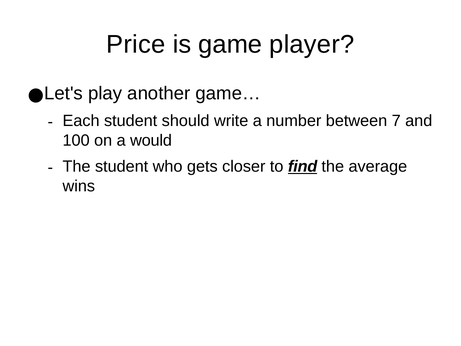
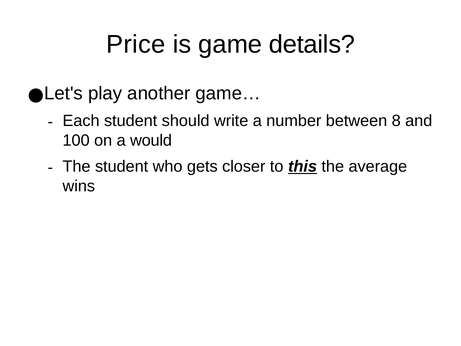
player: player -> details (312, 44)
7: 7 -> 8 (396, 121)
find: find -> this (303, 166)
